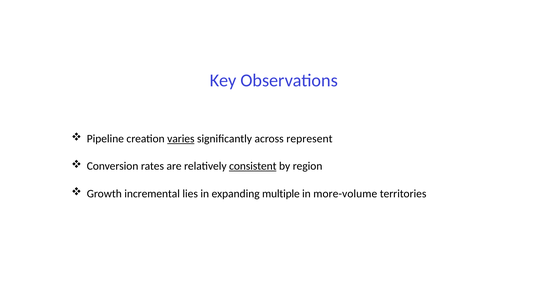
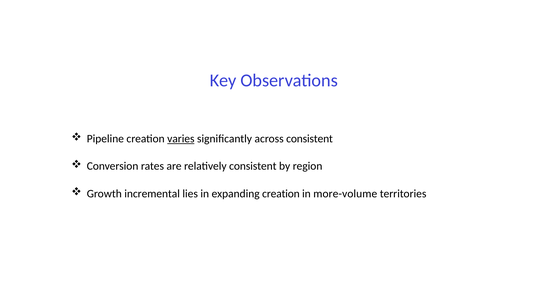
across represent: represent -> consistent (310, 139)
consistent underline: present -> none (253, 166)
expanding multiple: multiple -> creation (281, 194)
